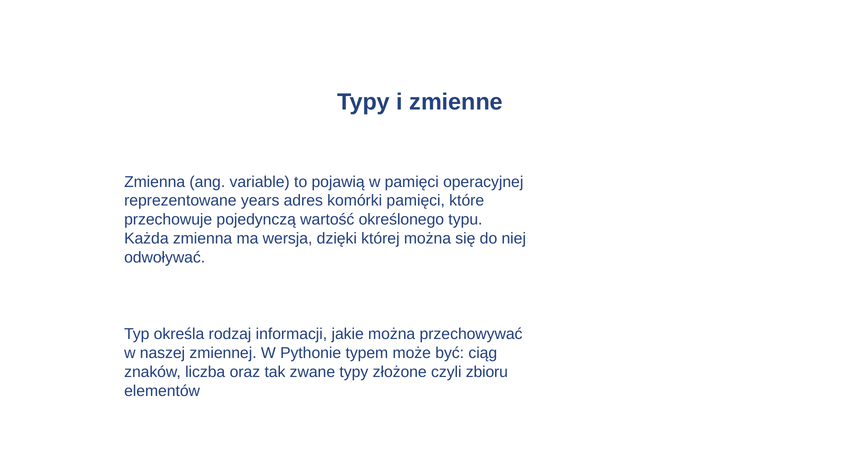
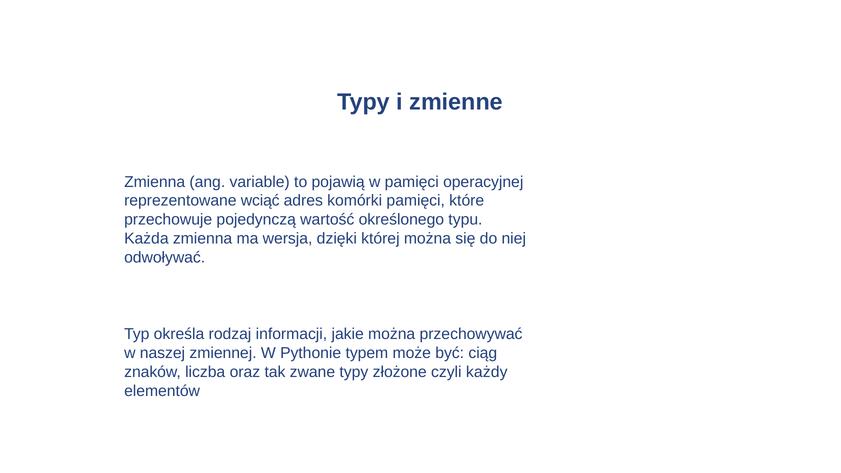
years: years -> wciąć (260, 201)
zbioru: zbioru -> każdy (487, 372)
